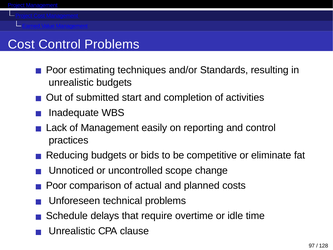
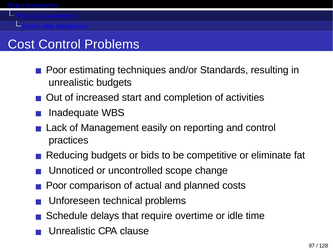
submitted: submitted -> increased (98, 98)
